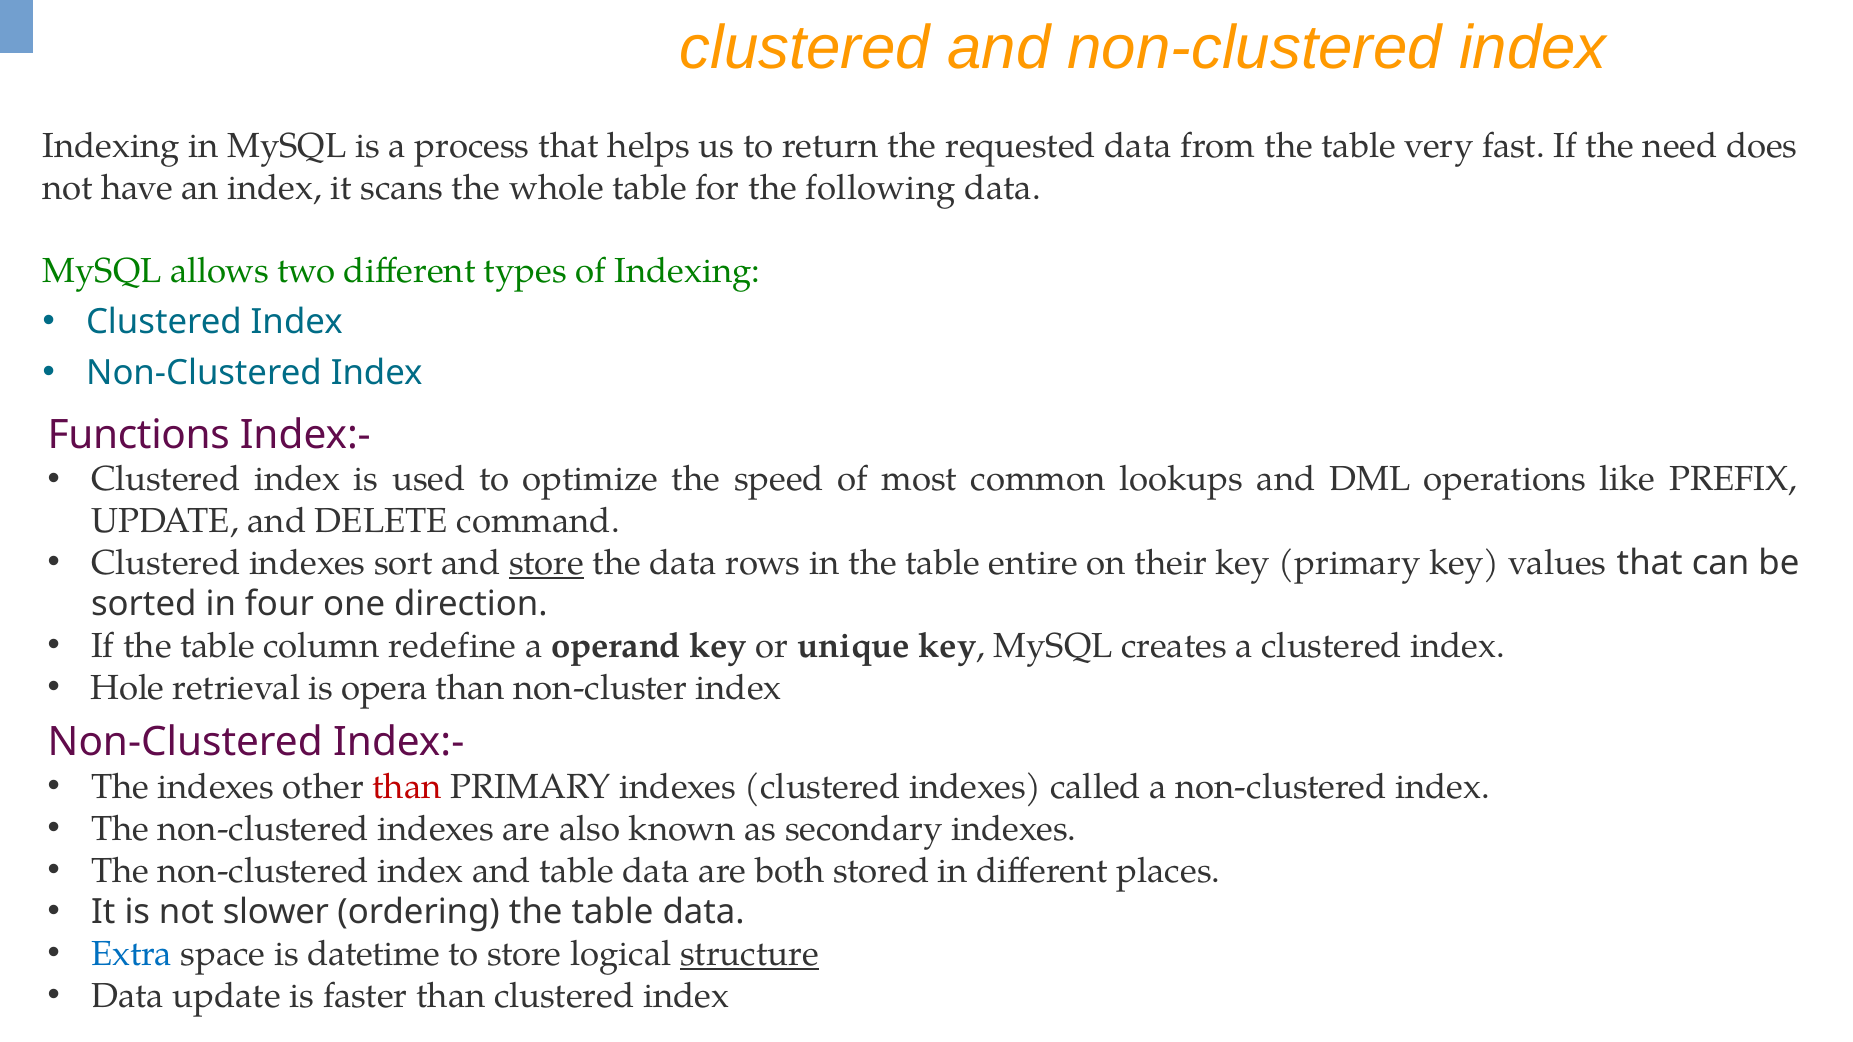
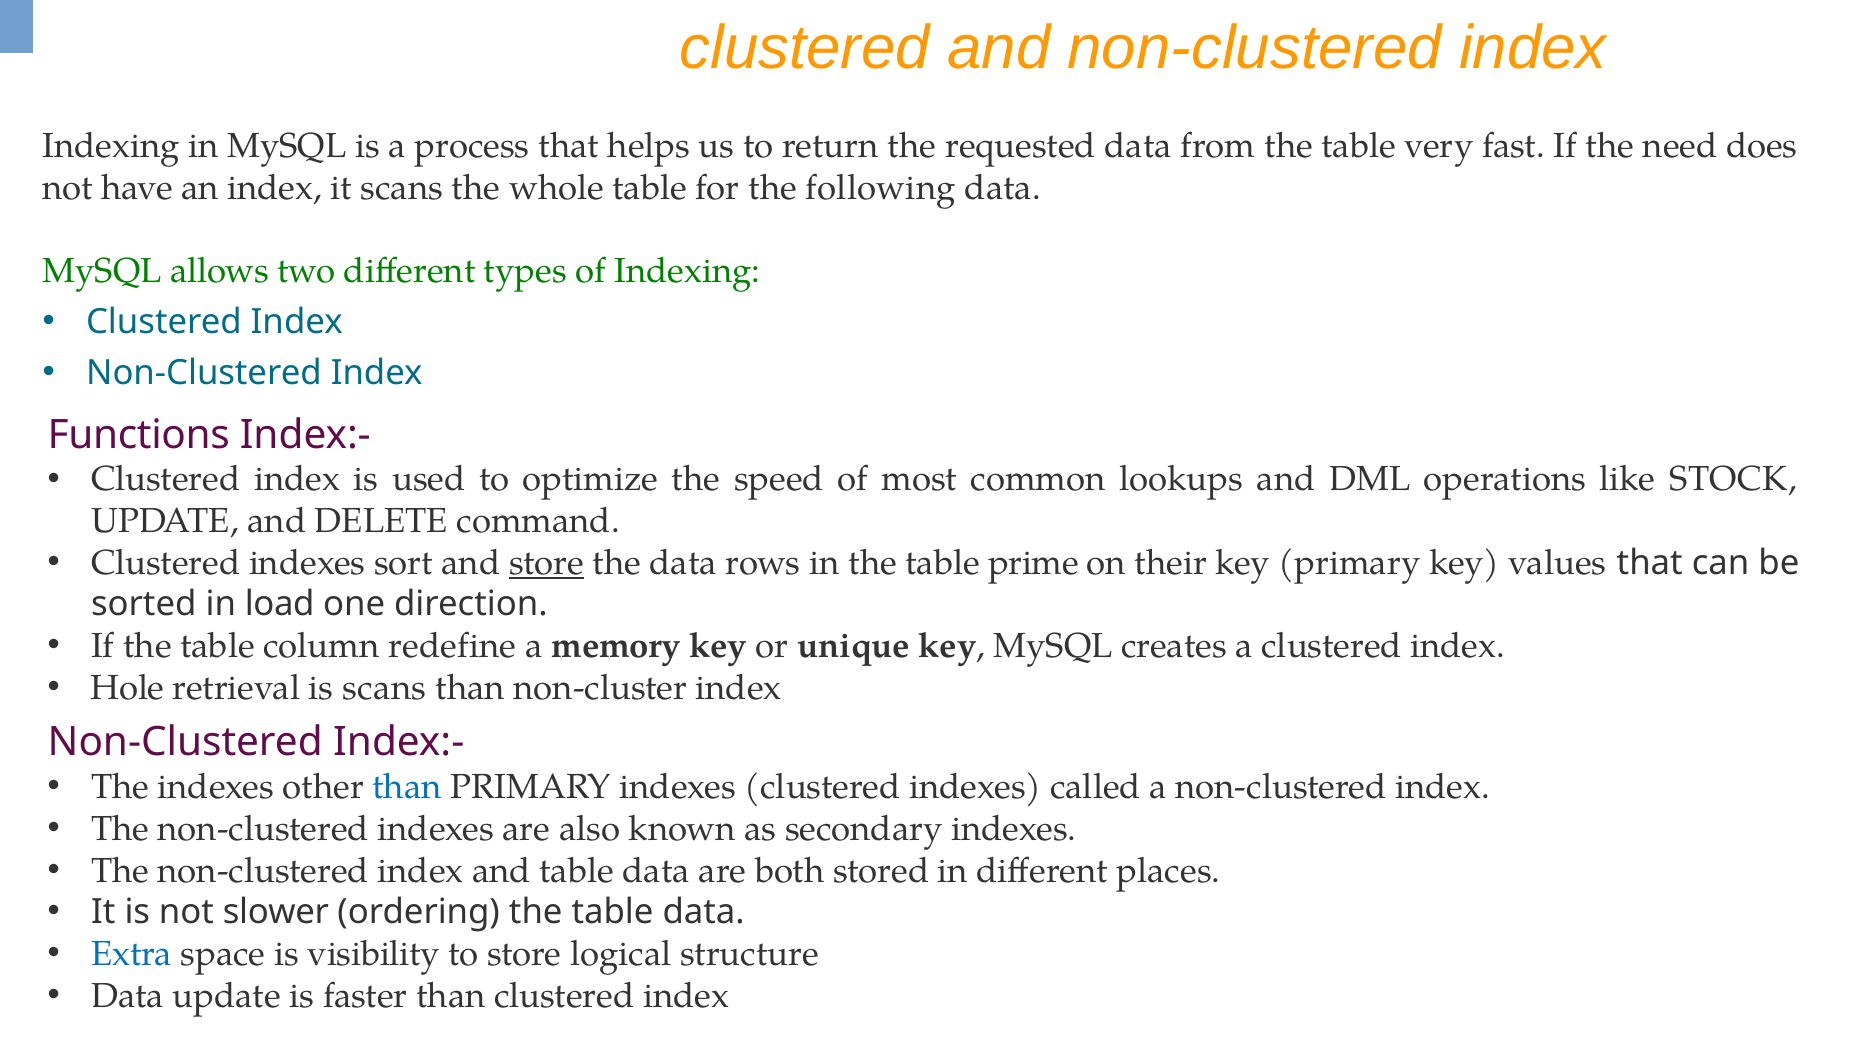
PREFIX: PREFIX -> STOCK (1733, 480)
entire: entire -> prime (1034, 563)
four: four -> load (280, 605)
operand: operand -> memory (617, 646)
is opera: opera -> scans (384, 688)
than colour: red -> blue (407, 788)
datetime: datetime -> visibility (374, 954)
structure underline: present -> none (749, 954)
